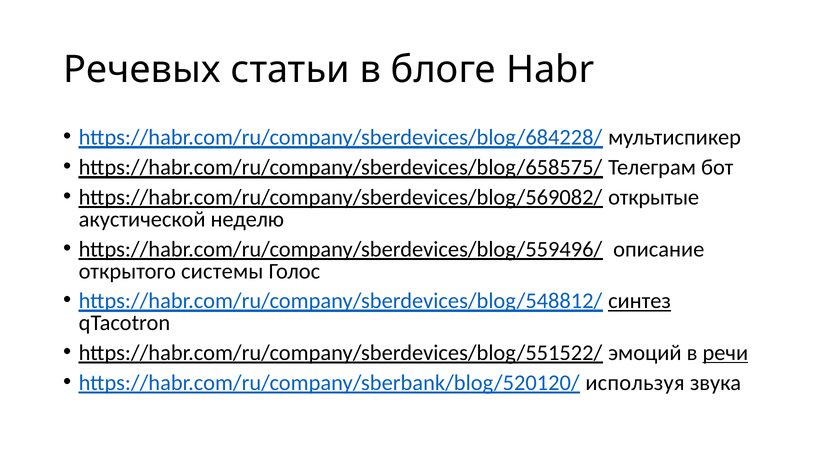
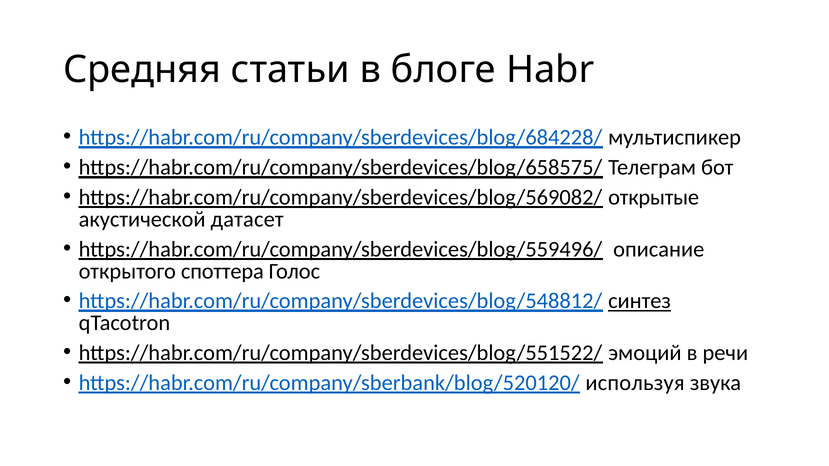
Речевых: Речевых -> Средняя (142, 70)
неделю: неделю -> датасет (247, 220)
системы: системы -> споттера (222, 271)
речи underline: present -> none (725, 353)
